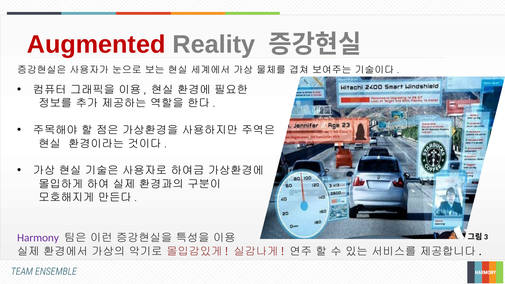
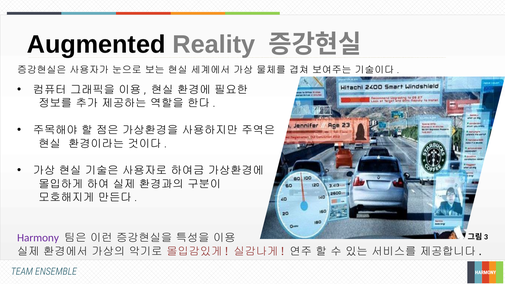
Augmented colour: red -> black (96, 45)
